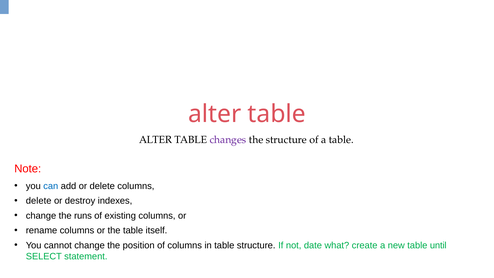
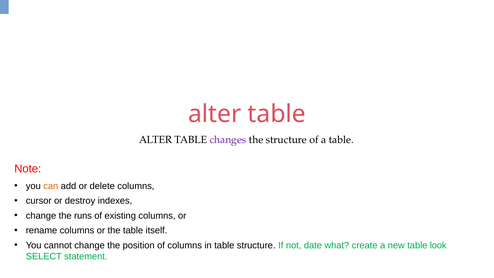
can colour: blue -> orange (51, 186)
delete: delete -> cursor (39, 201)
until: until -> look (438, 245)
